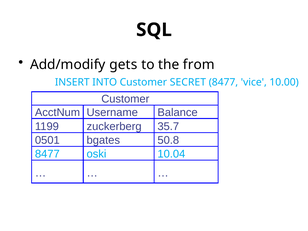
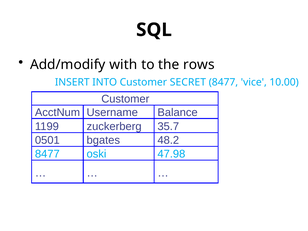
gets: gets -> with (123, 65)
from: from -> rows (199, 65)
50.8: 50.8 -> 48.2 (168, 140)
10.04: 10.04 -> 47.98 (171, 154)
